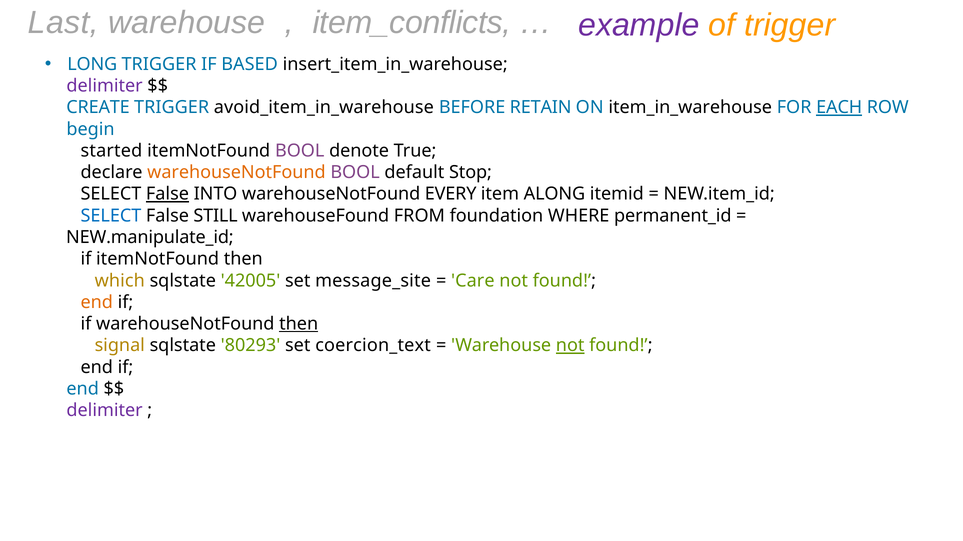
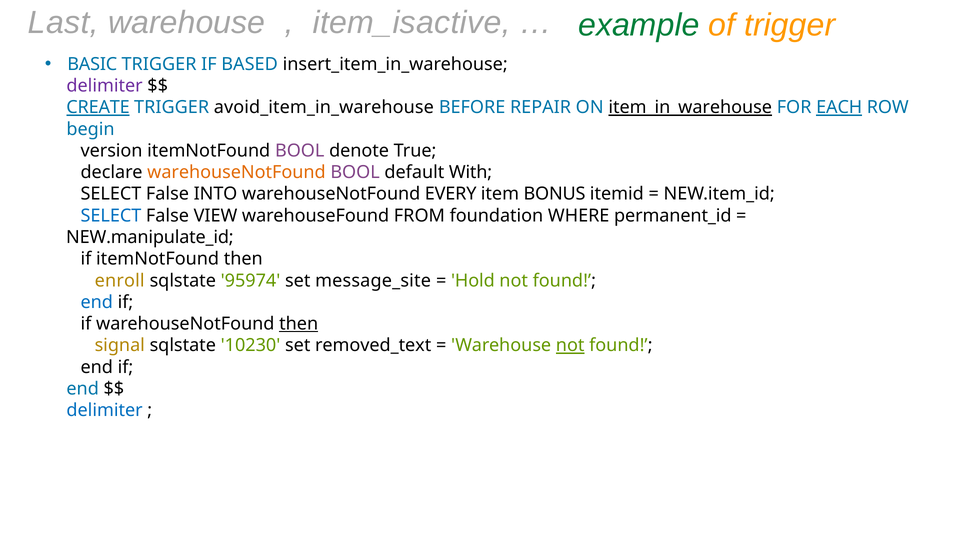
item_conflicts: item_conflicts -> item_isactive (412, 23)
example colour: purple -> green (639, 25)
LONG: LONG -> BASIC (92, 64)
CREATE underline: none -> present (98, 108)
RETAIN: RETAIN -> REPAIR (541, 108)
item_in_warehouse underline: none -> present (690, 108)
started: started -> version (112, 151)
Stop: Stop -> With (471, 173)
False underline: present -> none (167, 194)
ALONG: ALONG -> BONUS (555, 194)
STILL: STILL -> VIEW (216, 216)
which: which -> enroll (120, 281)
42005: 42005 -> 95974 (251, 281)
Care: Care -> Hold (473, 281)
end colour: orange -> blue (97, 303)
80293: 80293 -> 10230 (251, 346)
coercion_text: coercion_text -> removed_text (373, 346)
delimiter colour: purple -> blue (105, 411)
